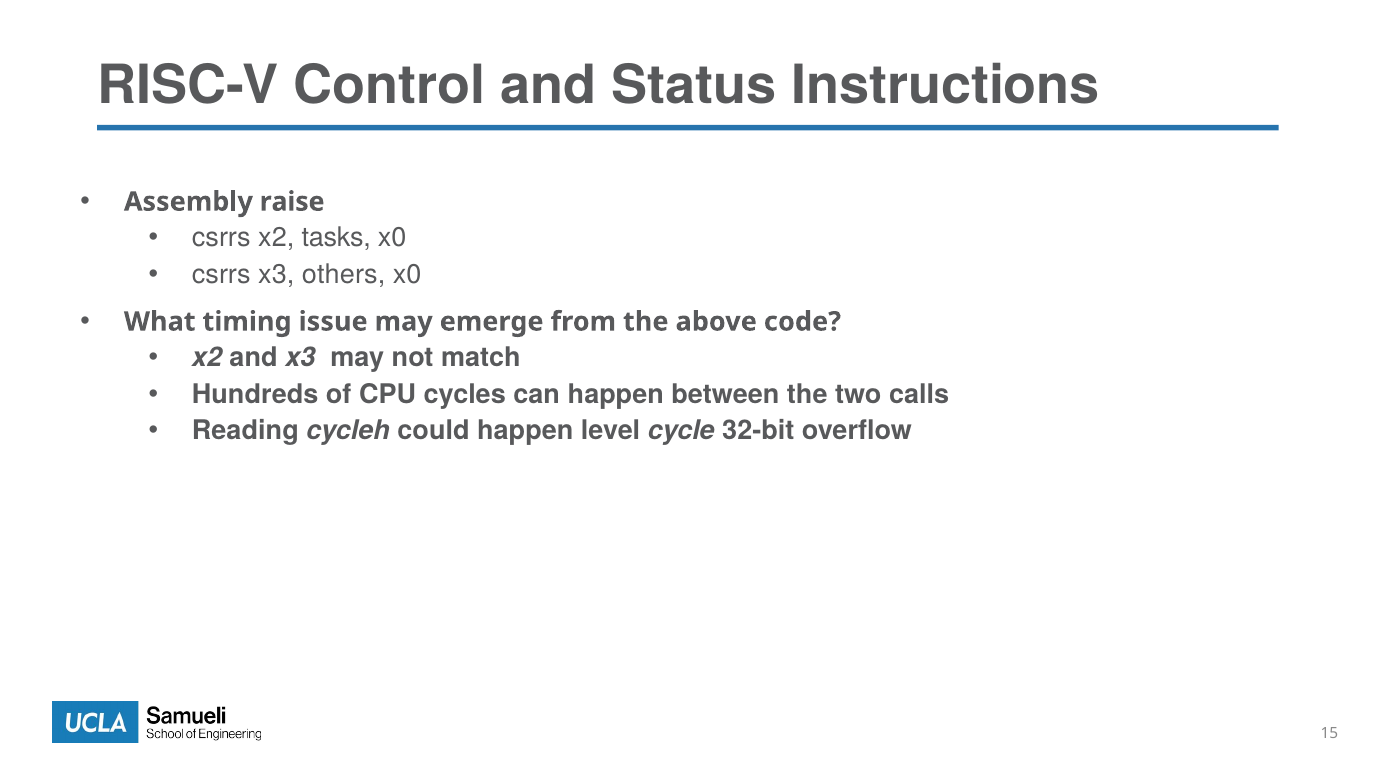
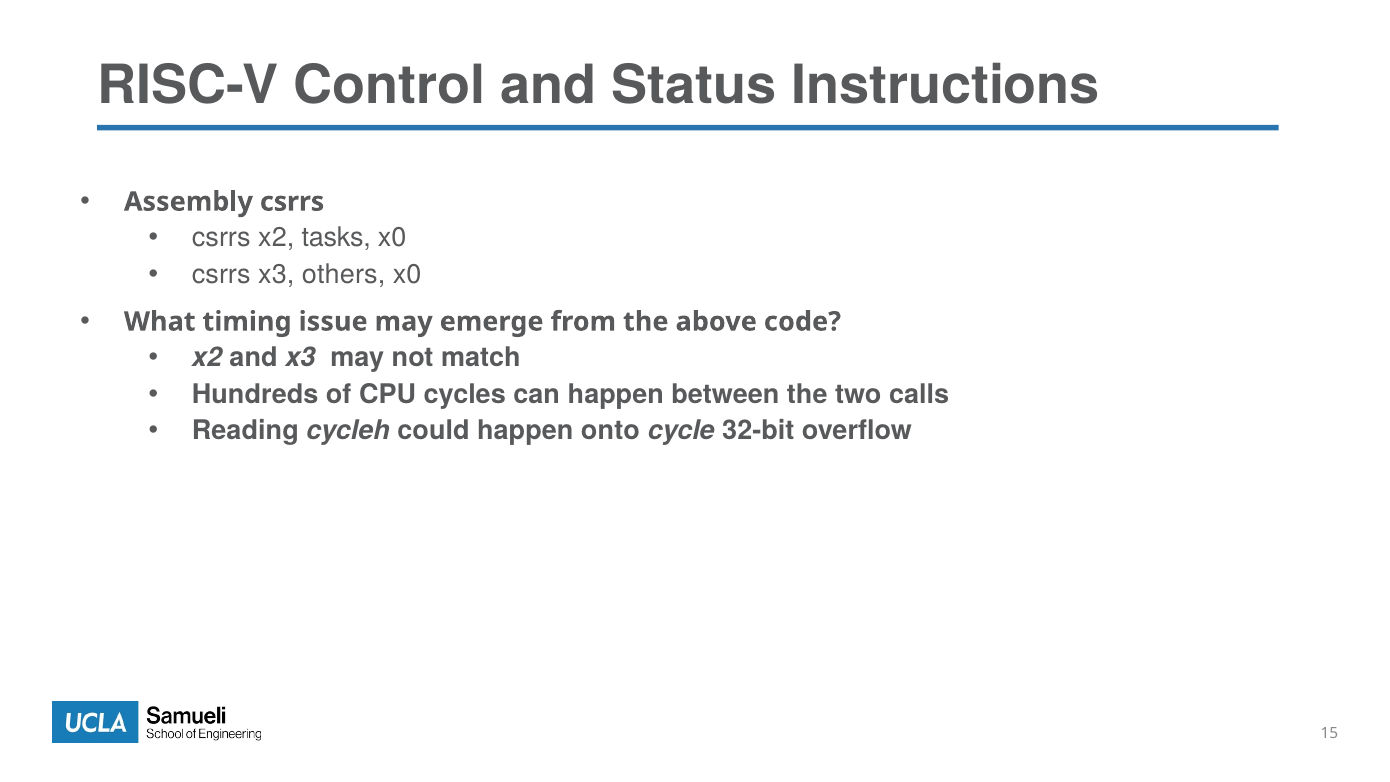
Assembly raise: raise -> csrrs (292, 202)
level: level -> onto (610, 431)
